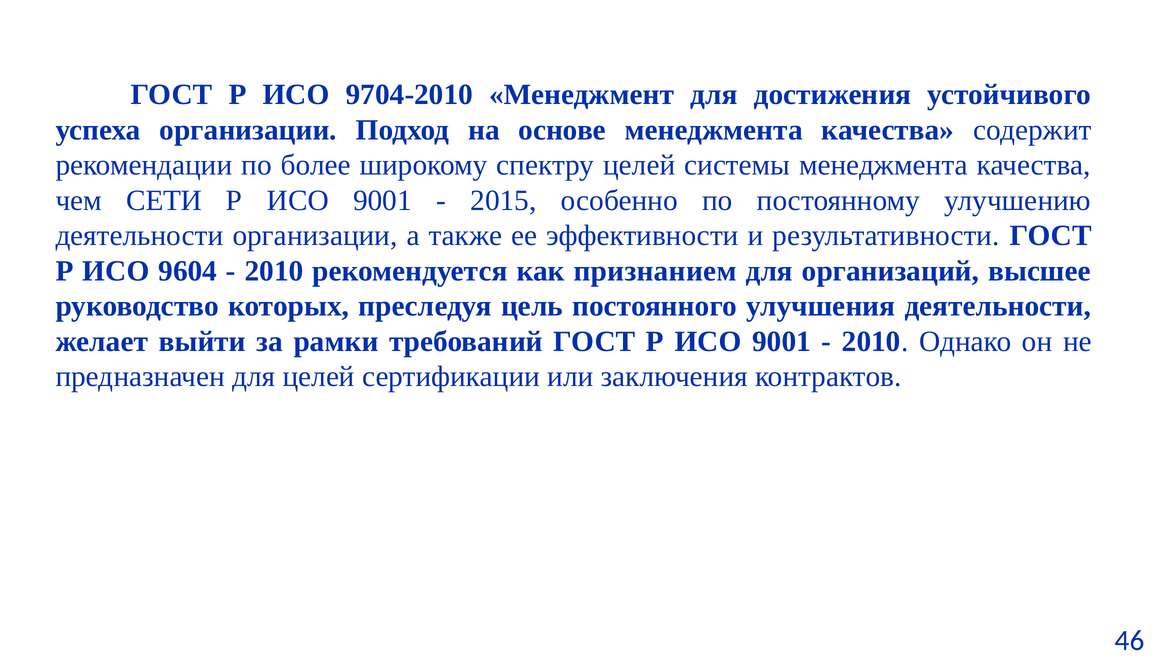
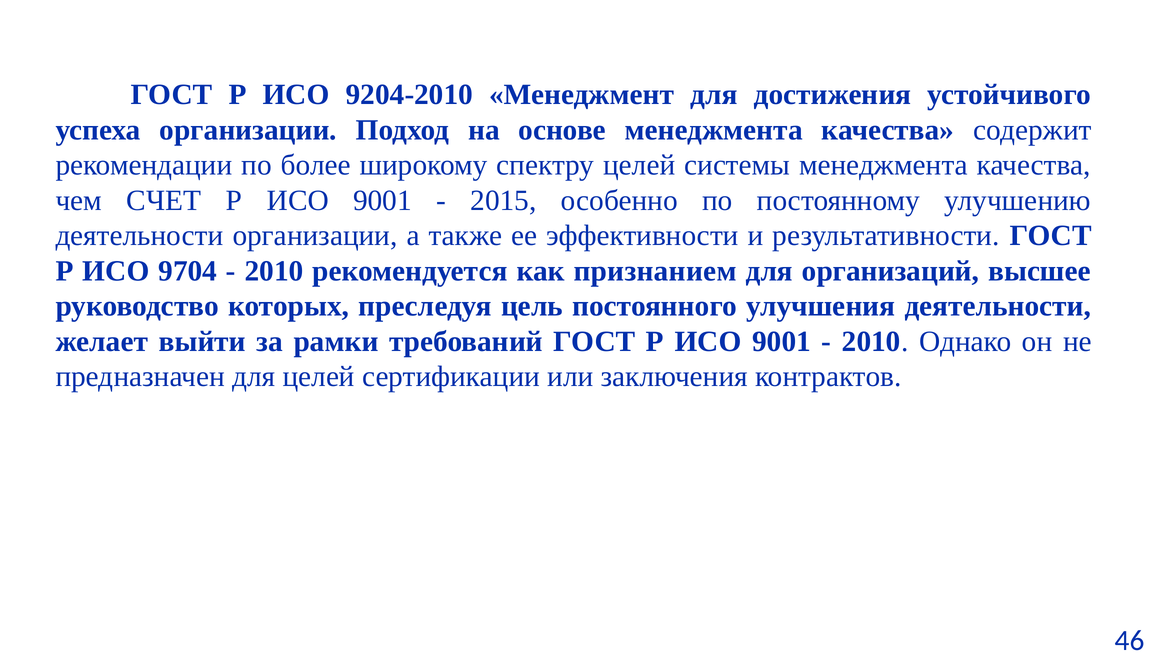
9704-2010: 9704-2010 -> 9204-2010 (409, 95)
СЕТИ: СЕТИ -> СЧЕТ (164, 200)
9604: 9604 -> 9704 (188, 271)
